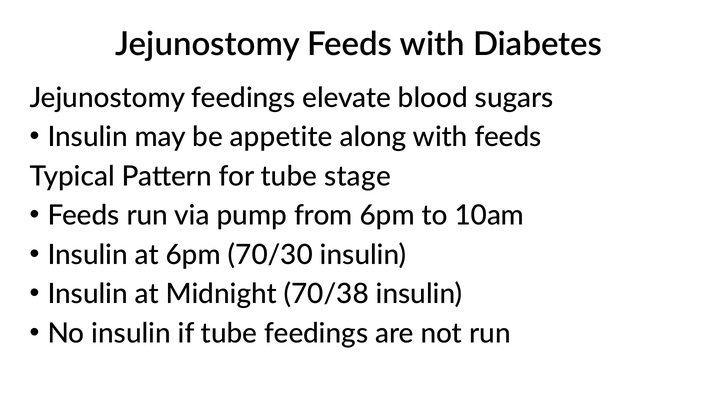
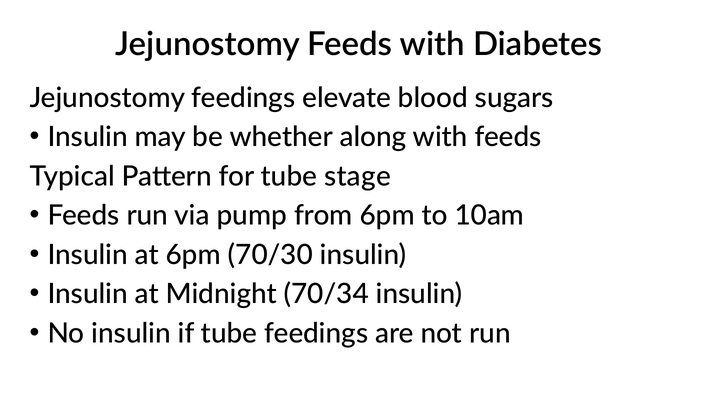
appetite: appetite -> whether (281, 137)
70/38: 70/38 -> 70/34 (326, 294)
